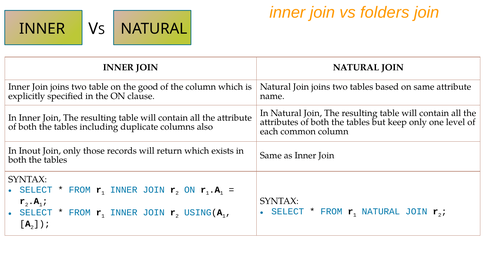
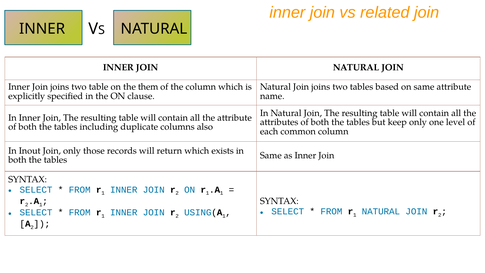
folders: folders -> related (385, 13)
good: good -> them (148, 87)
